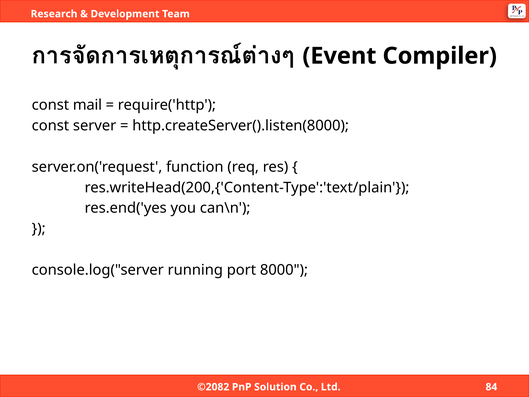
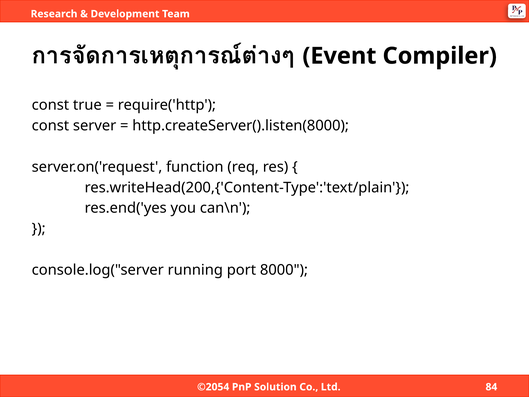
mail: mail -> true (87, 105)
©2082: ©2082 -> ©2054 (213, 387)
